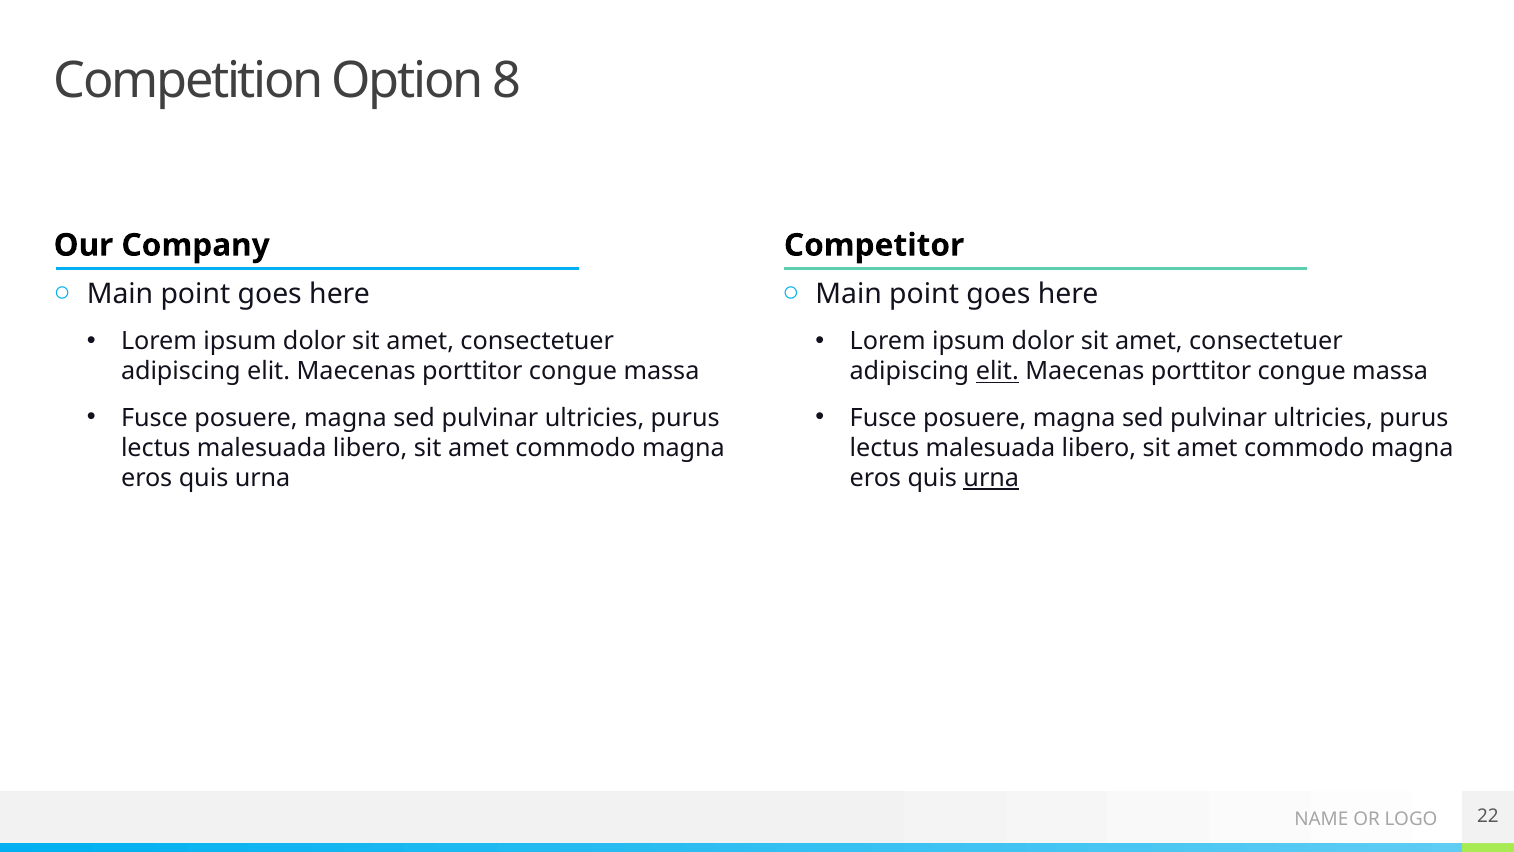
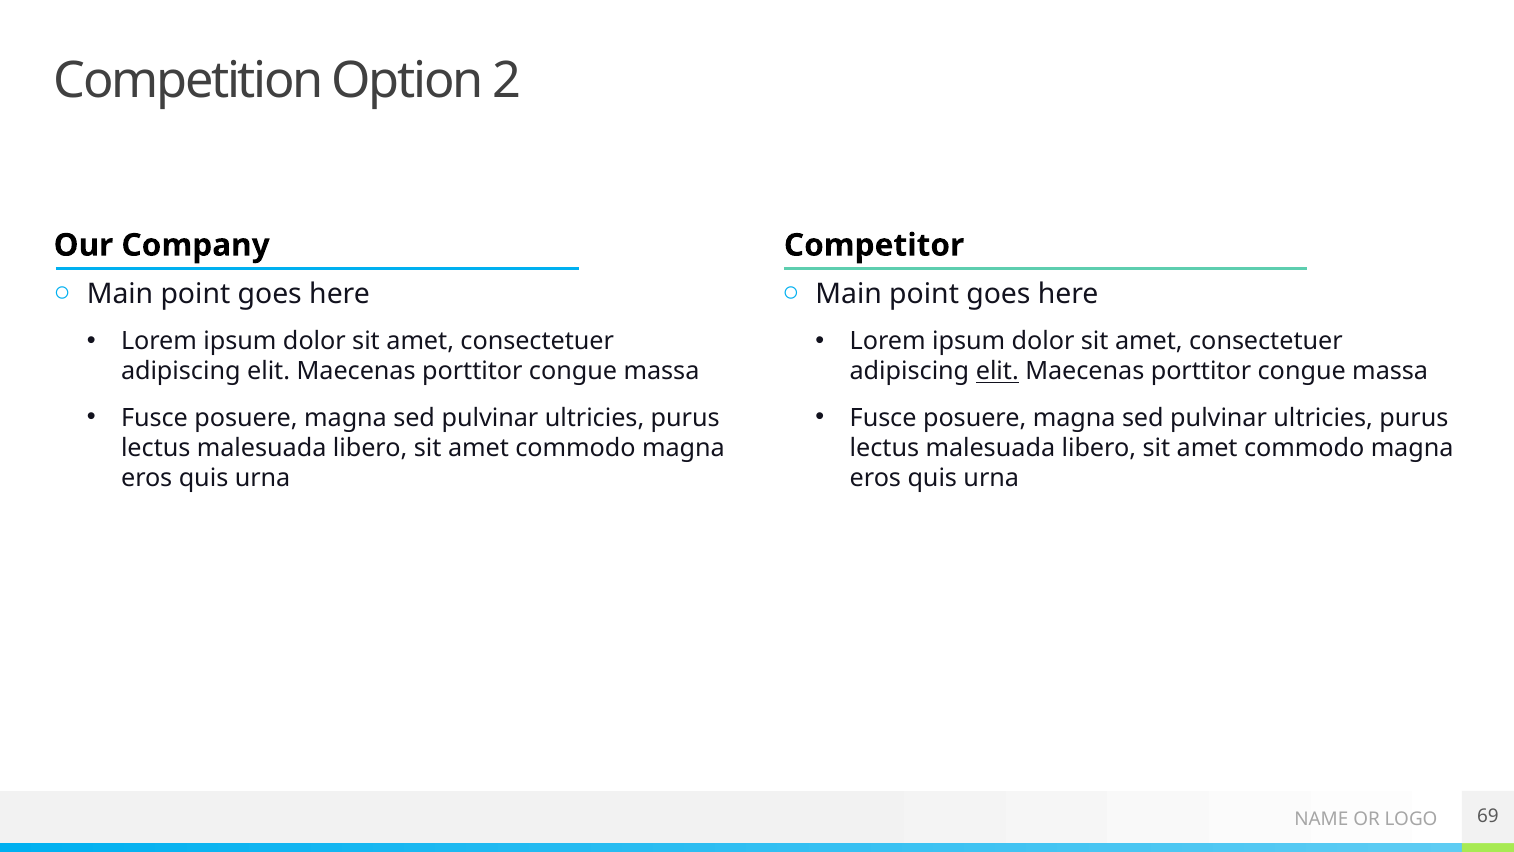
8: 8 -> 2 (507, 81)
urna underline: present -> none (991, 478)
22: 22 -> 69 (1488, 816)
